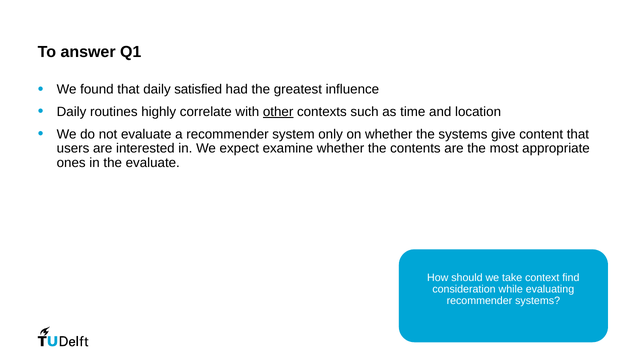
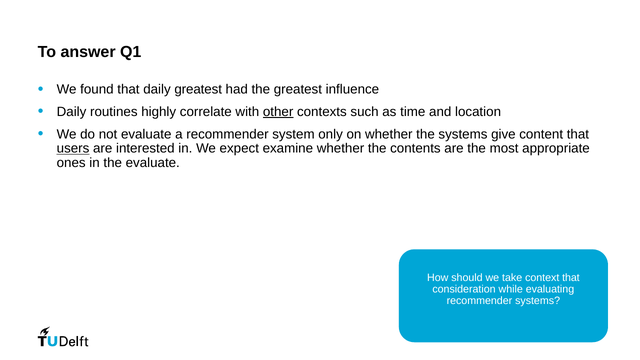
daily satisfied: satisfied -> greatest (198, 89)
users underline: none -> present (73, 149)
context find: find -> that (571, 278)
